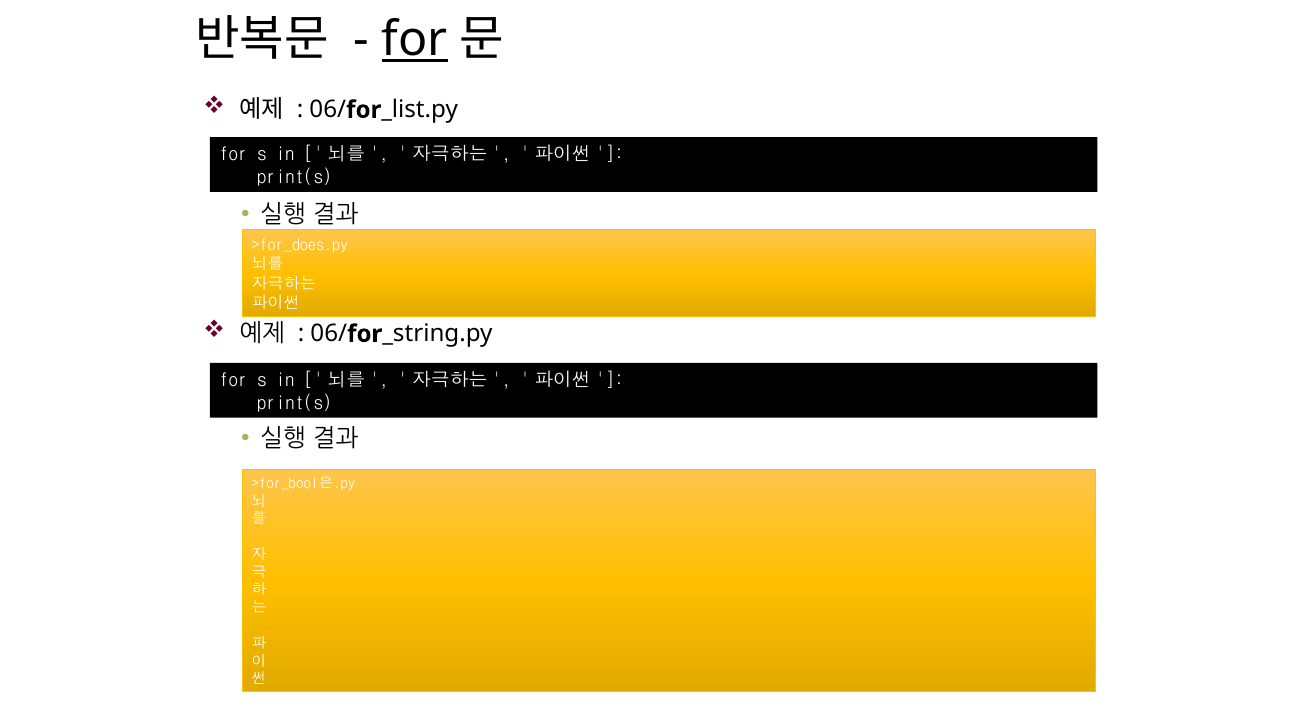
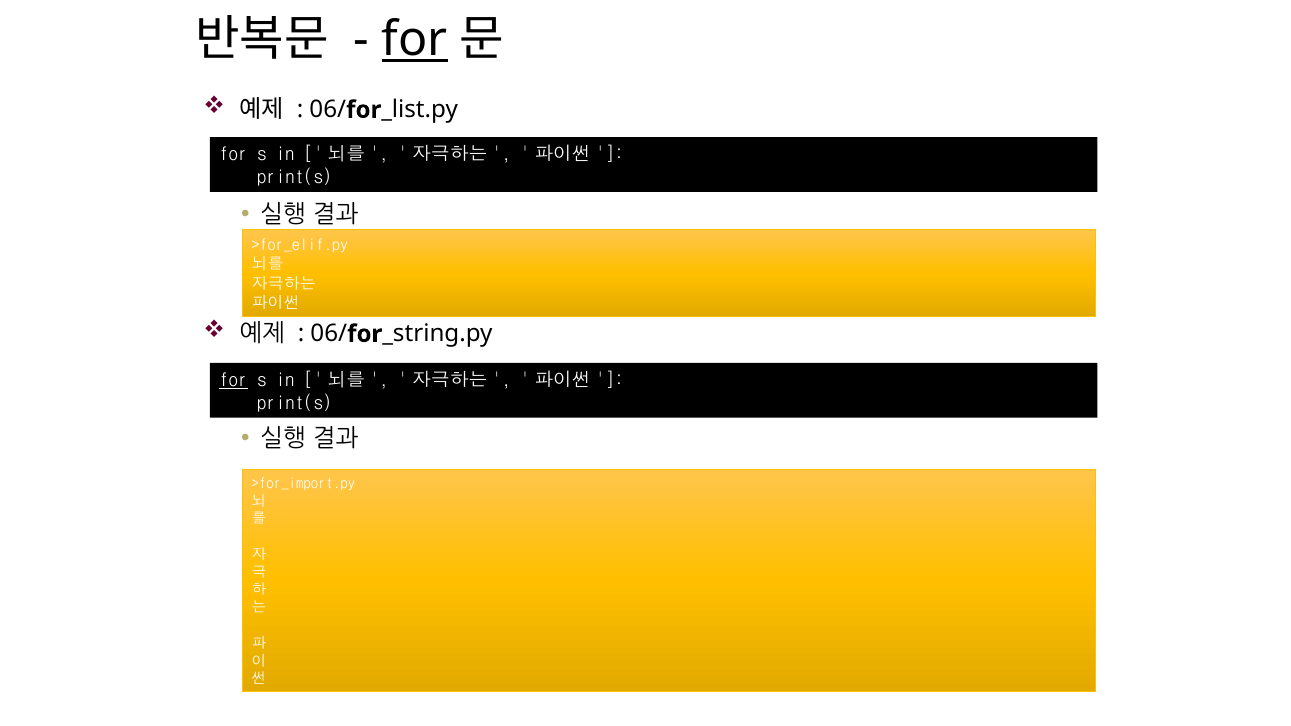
>for_does.py: >for_does.py -> >for_elif.py (300, 245)
for underline: none -> present (233, 380)
>for_bool은.py: >for_bool은.py -> >for_import.py (303, 484)
